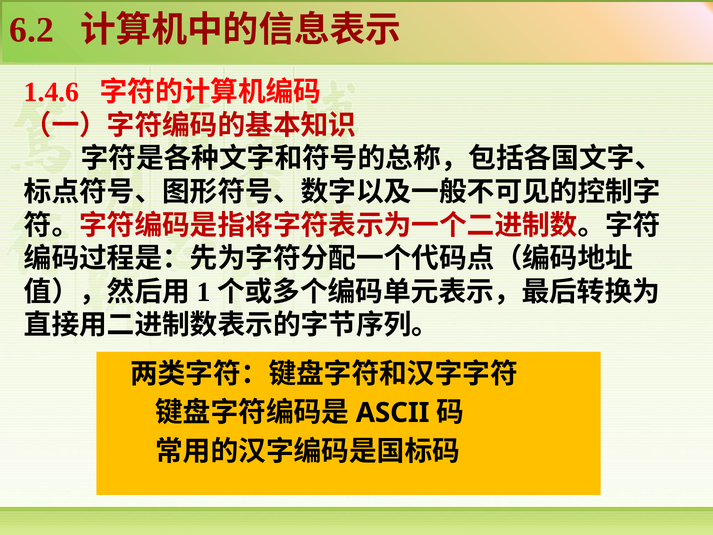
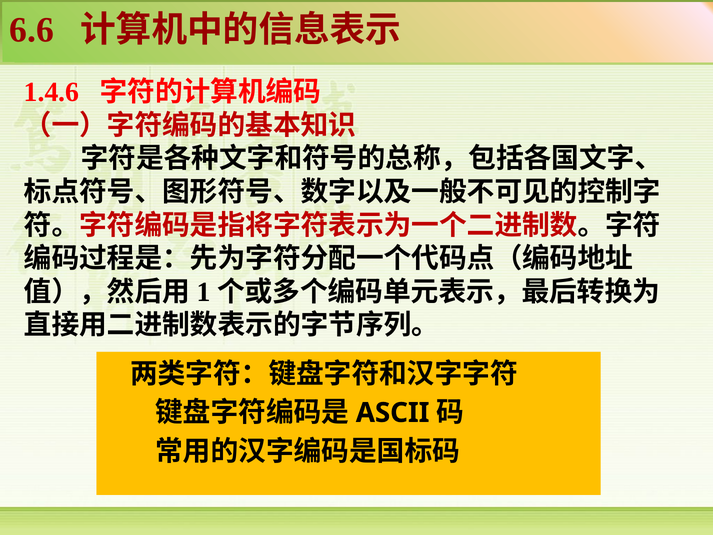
6.2: 6.2 -> 6.6 (32, 30)
